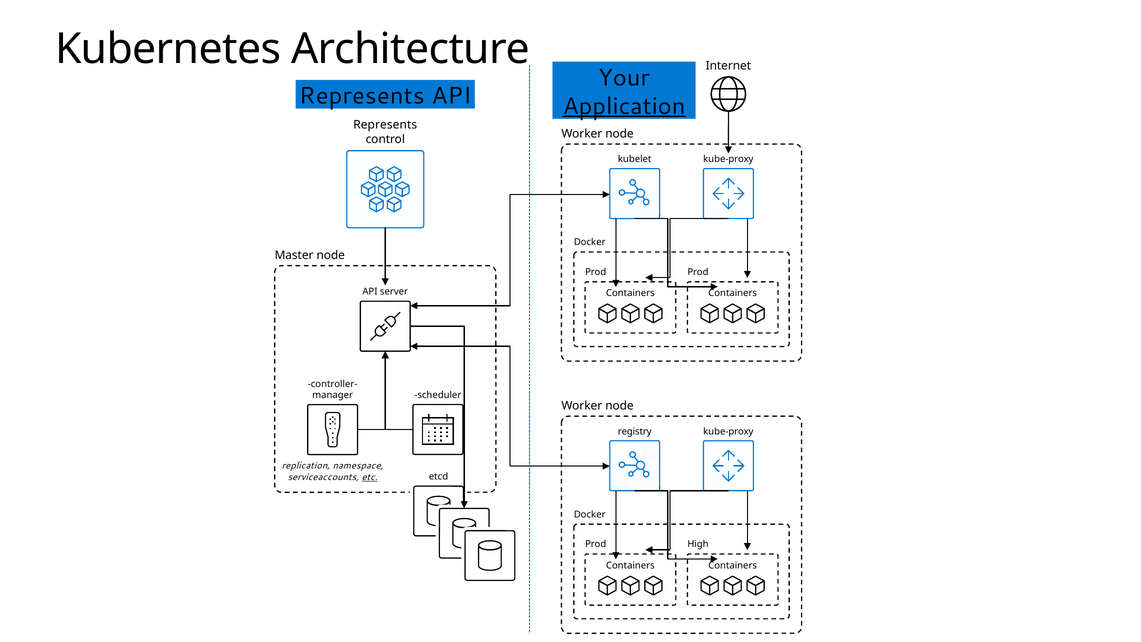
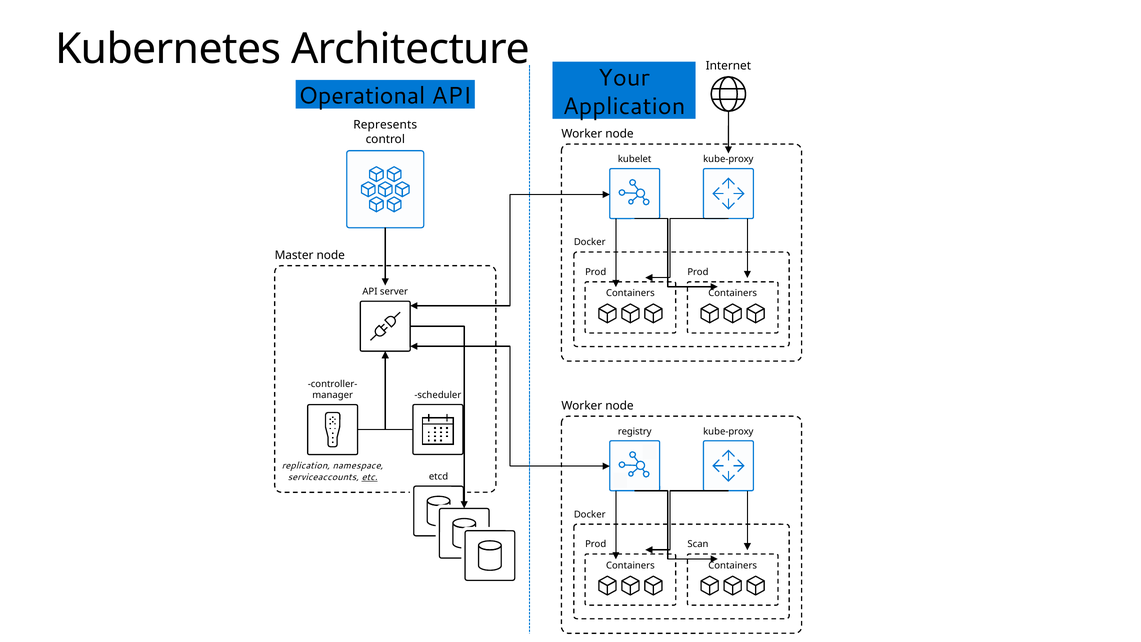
Represents: Represents -> Operational (362, 96)
Application underline: present -> none (624, 106)
High: High -> Scan (698, 544)
